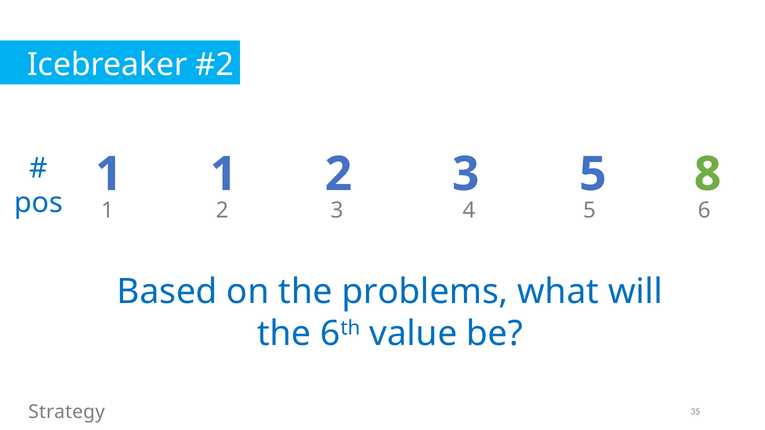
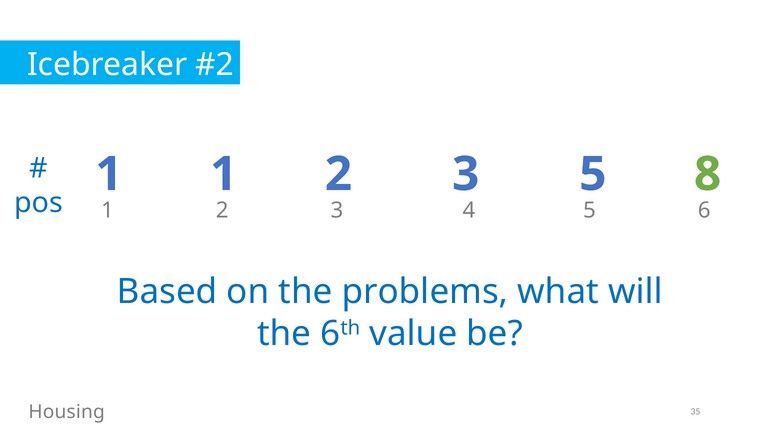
Strategy: Strategy -> Housing (67, 412)
